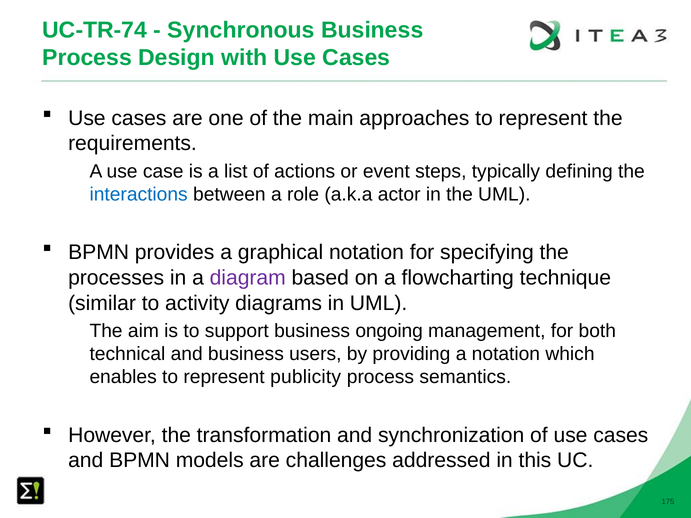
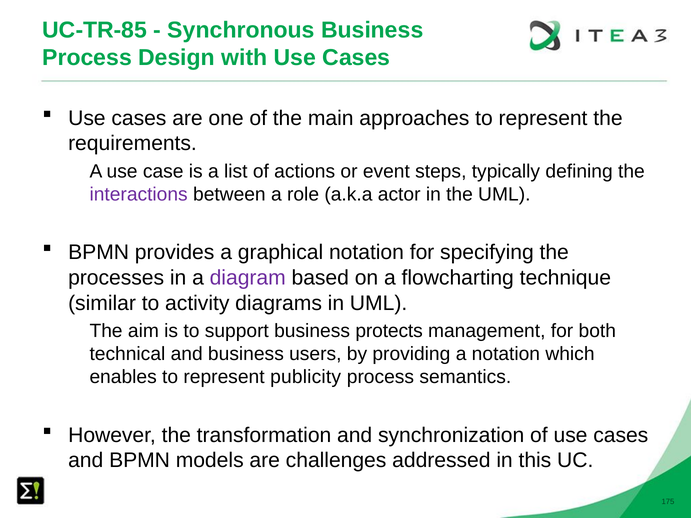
UC-TR-74: UC-TR-74 -> UC-TR-85 (95, 30)
interactions colour: blue -> purple (139, 195)
ongoing: ongoing -> protects (389, 331)
